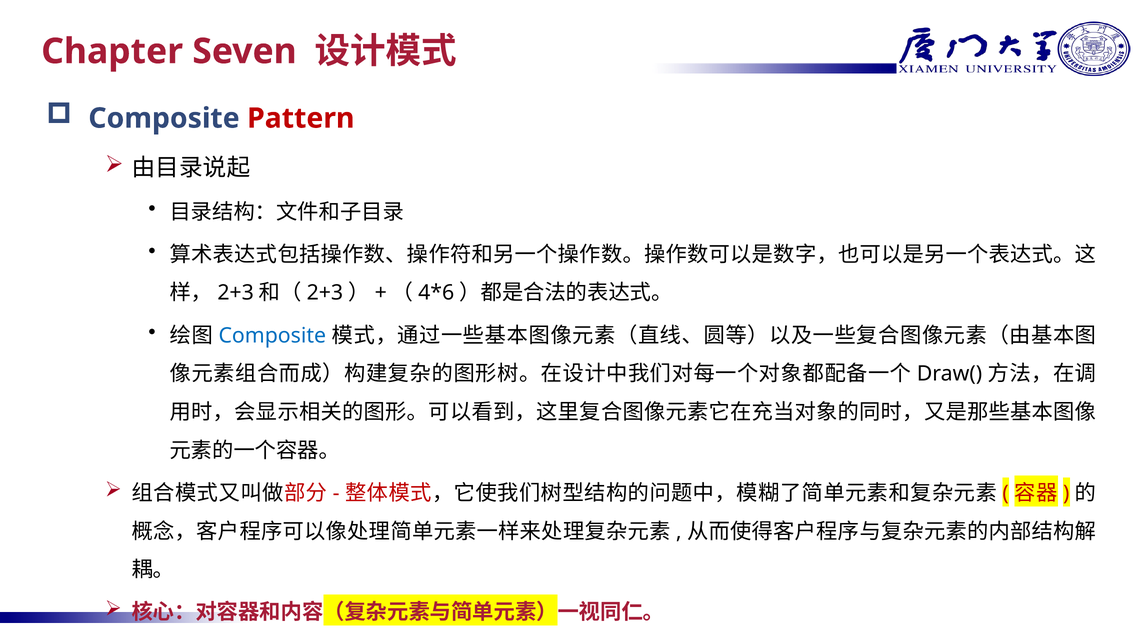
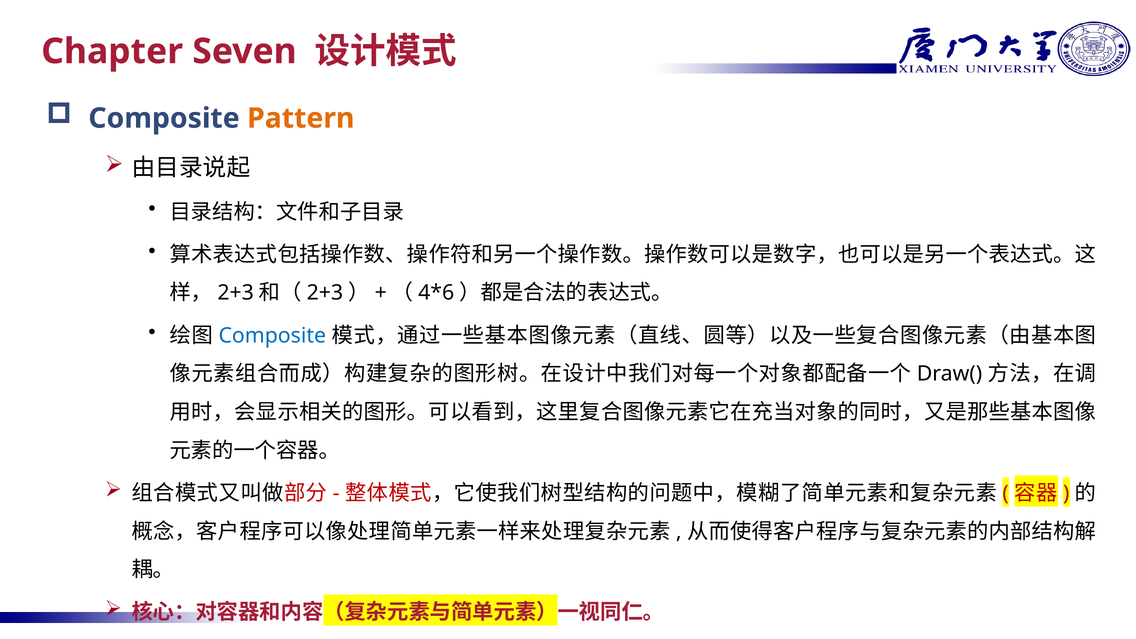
Pattern colour: red -> orange (301, 118)
